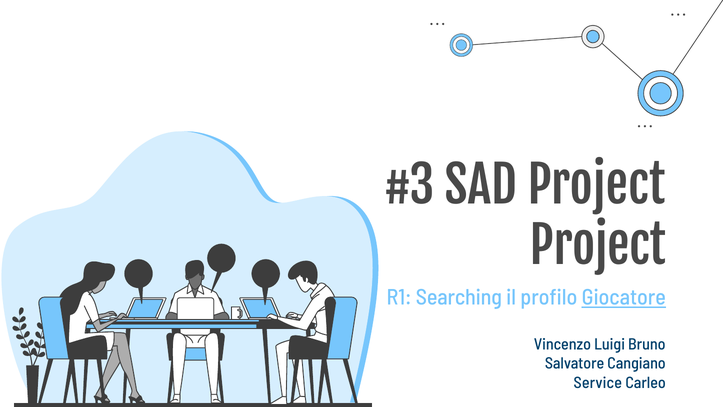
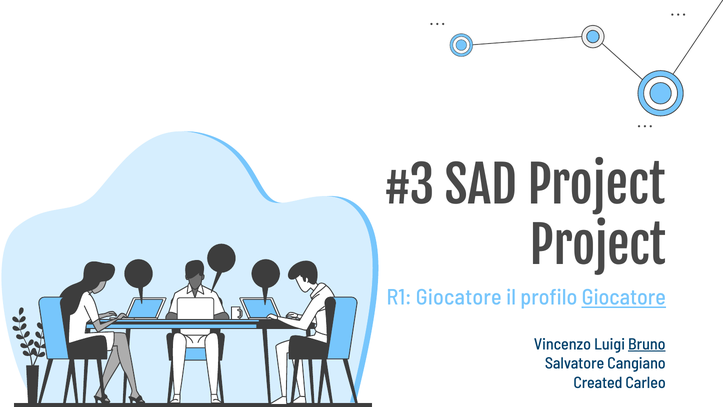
R1 Searching: Searching -> Giocatore (459, 297)
Bruno underline: none -> present (647, 344)
Service: Service -> Created (598, 383)
